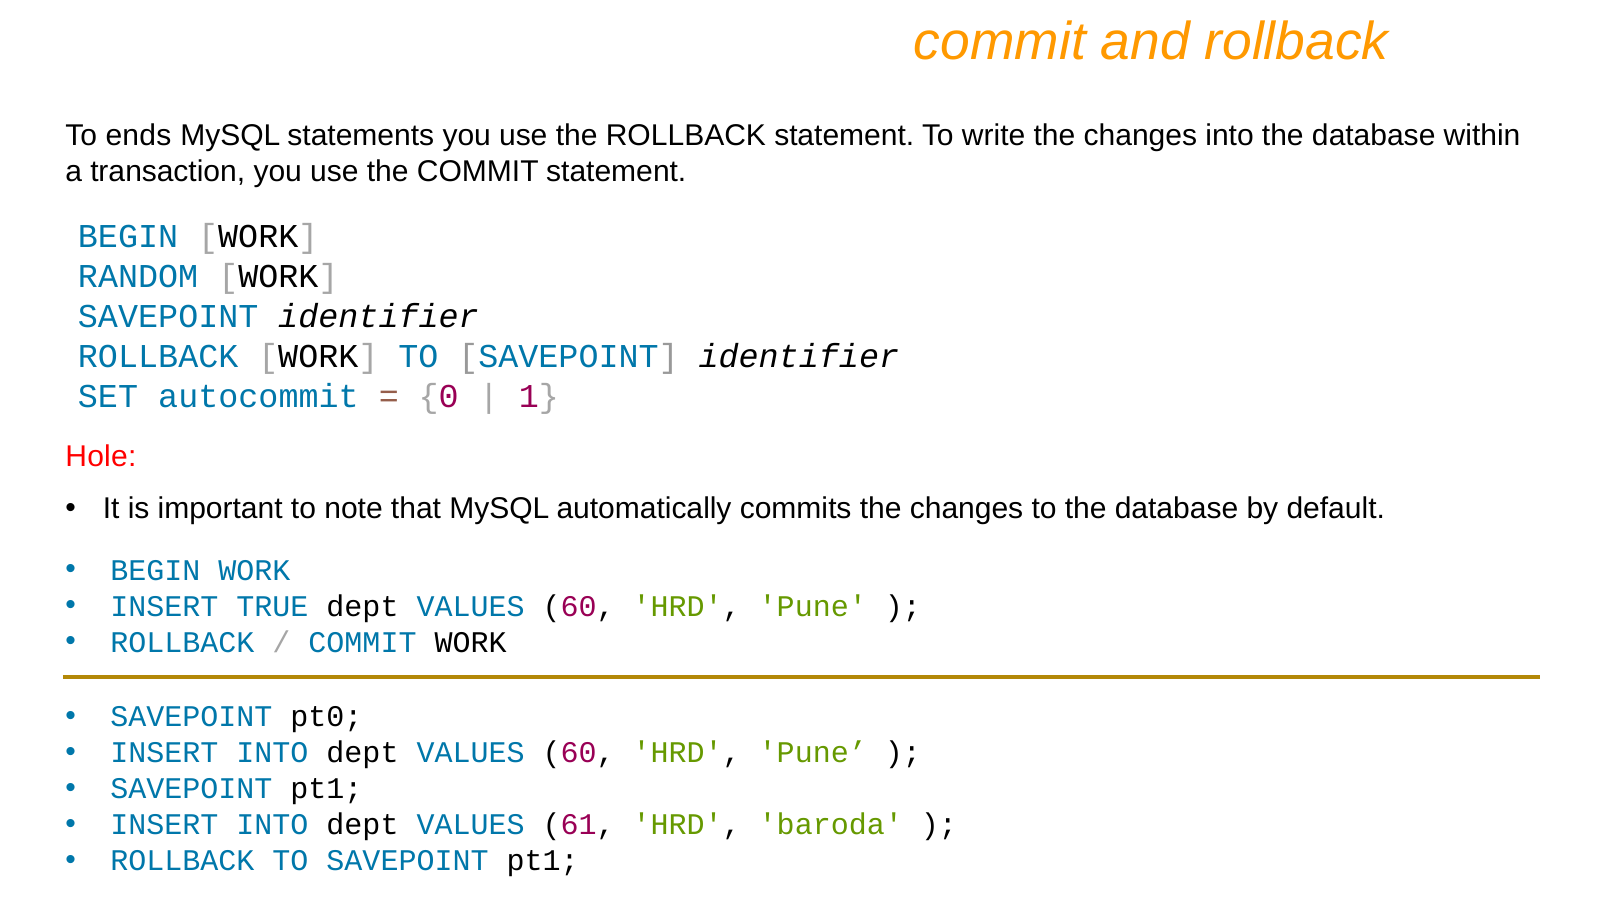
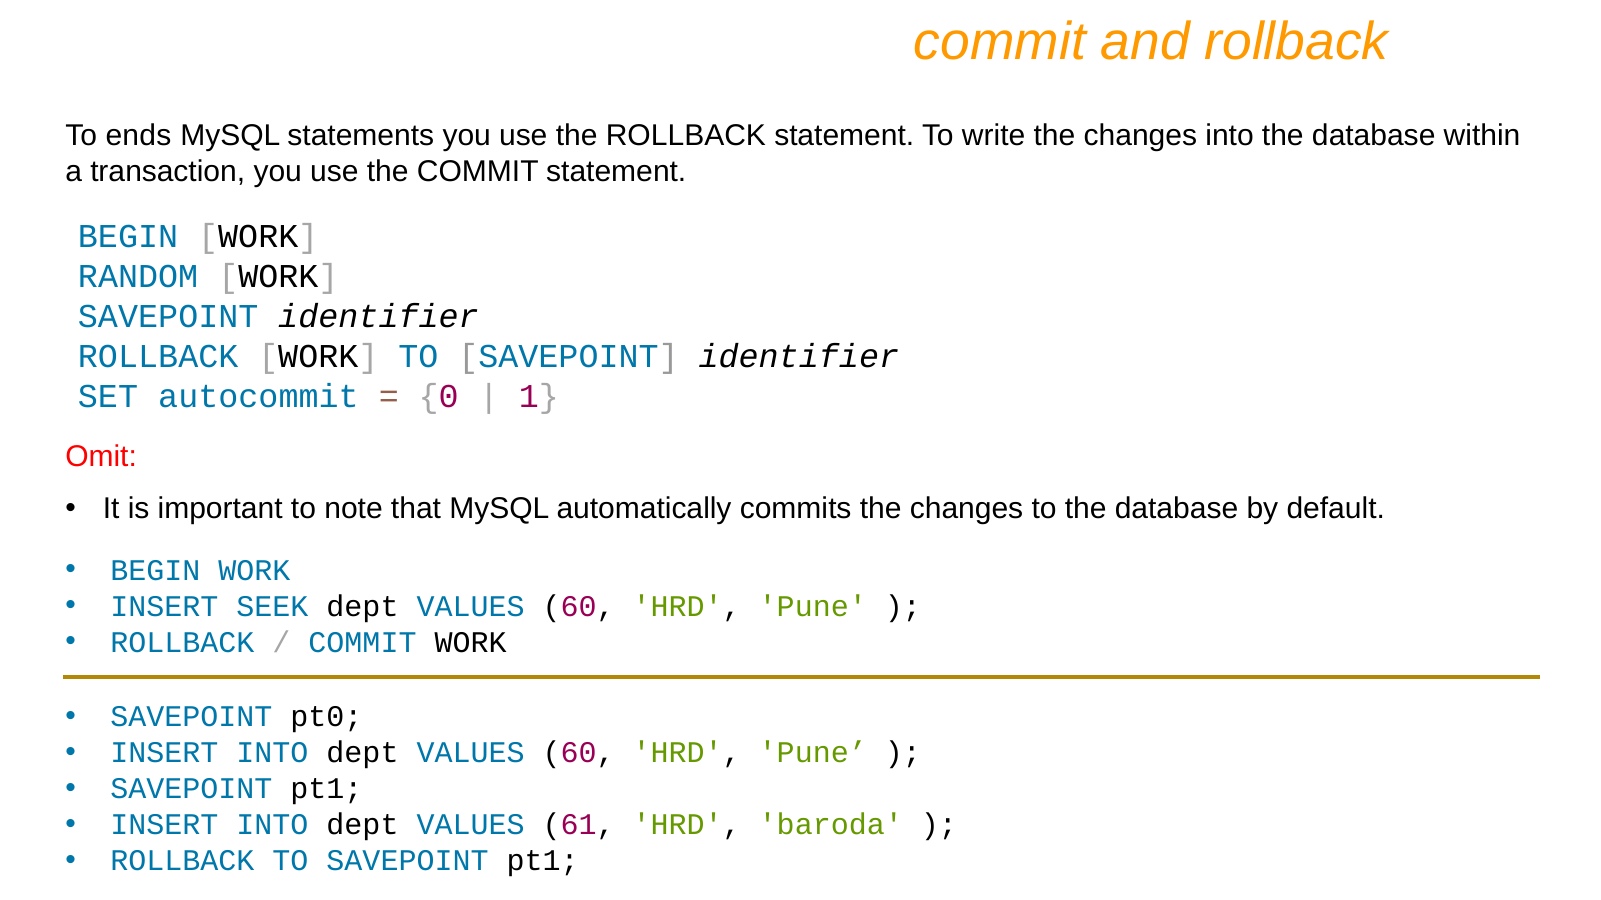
Hole: Hole -> Omit (101, 457)
TRUE: TRUE -> SEEK (272, 607)
